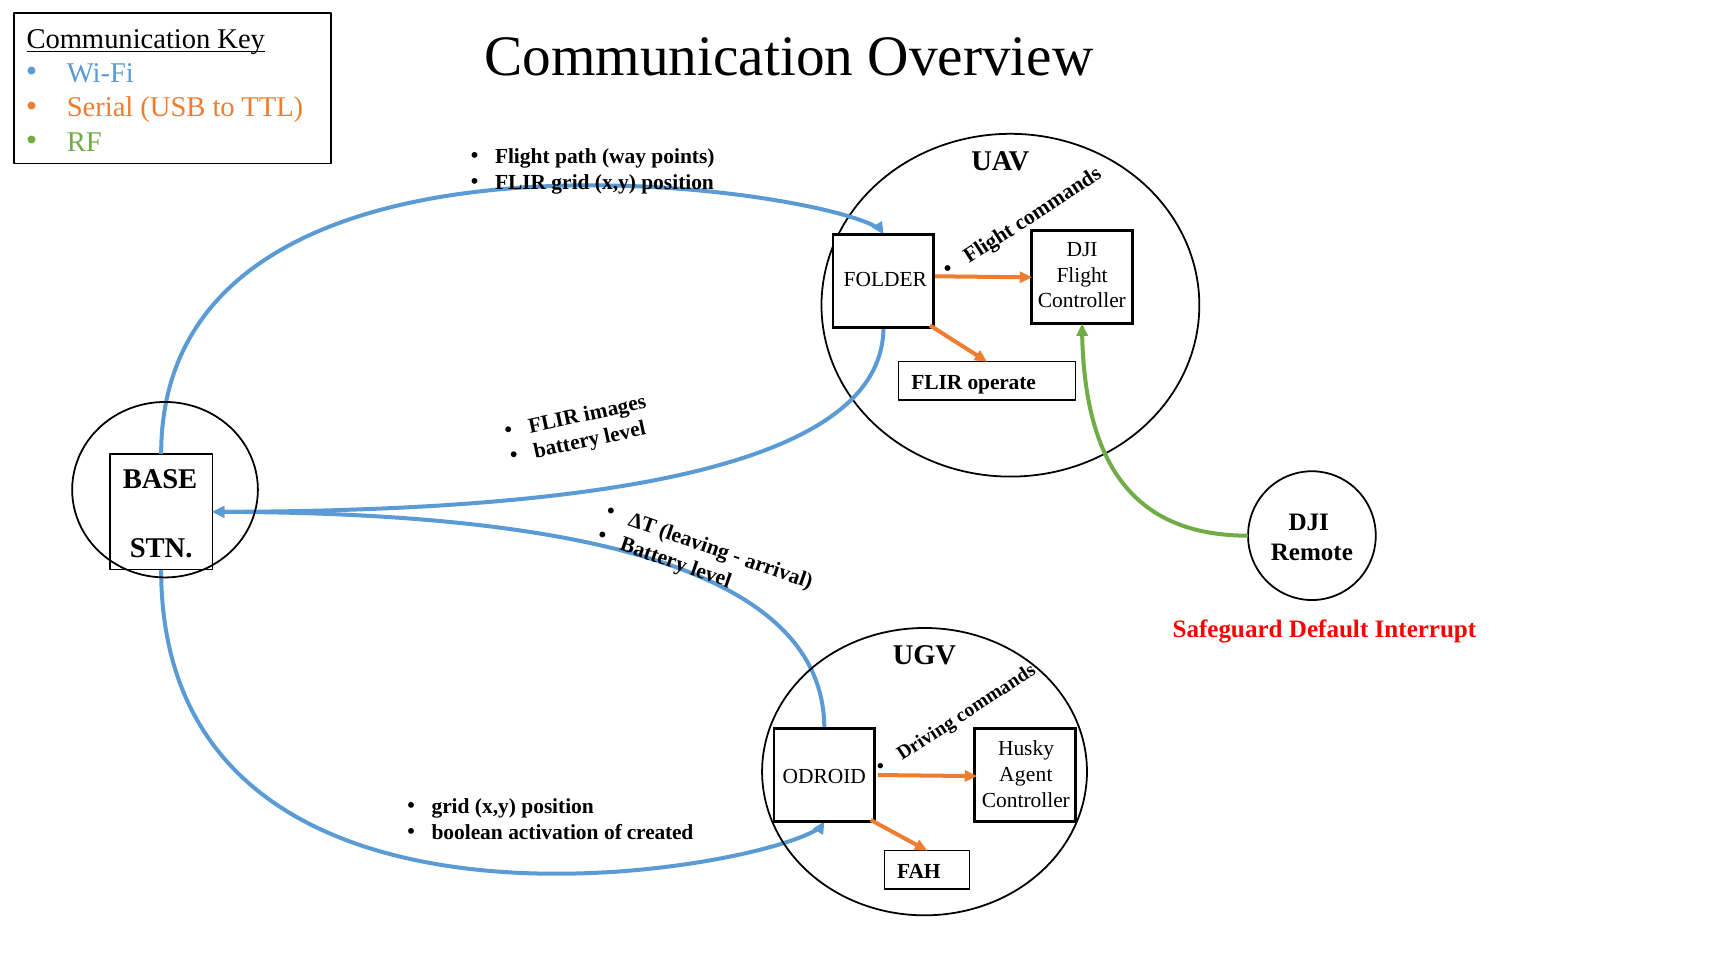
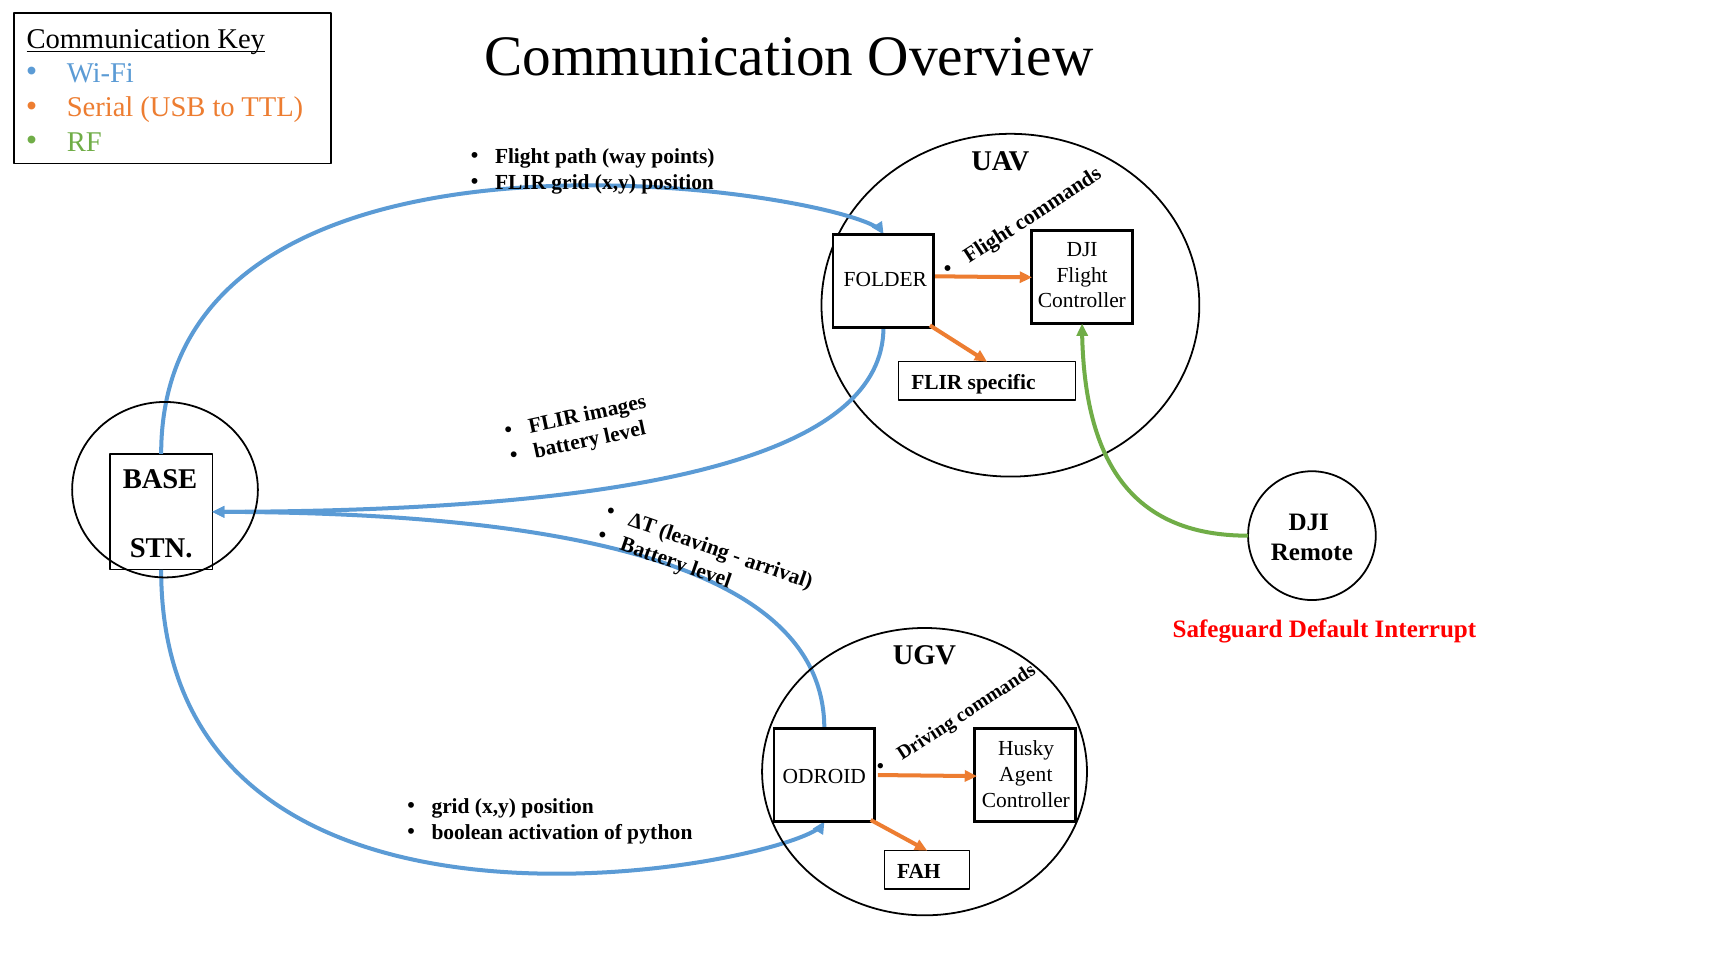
operate: operate -> specific (1002, 383)
created: created -> python (660, 832)
